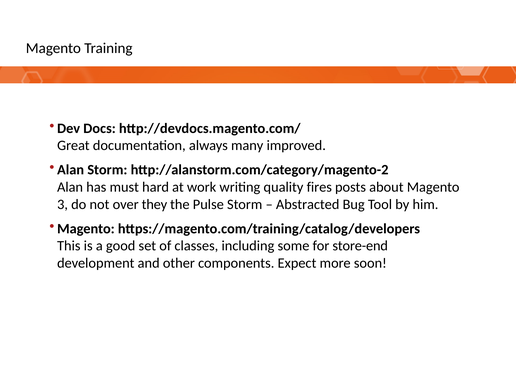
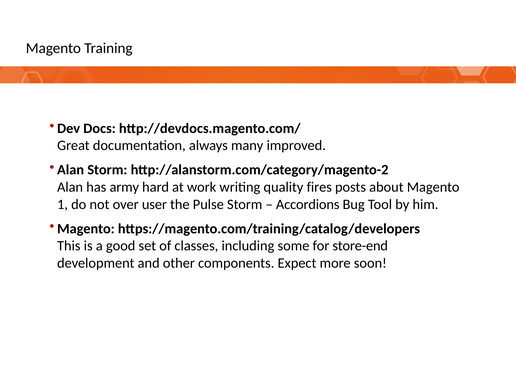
must: must -> army (124, 187)
3: 3 -> 1 (63, 204)
they: they -> user (154, 204)
Abstracted: Abstracted -> Accordions (308, 204)
